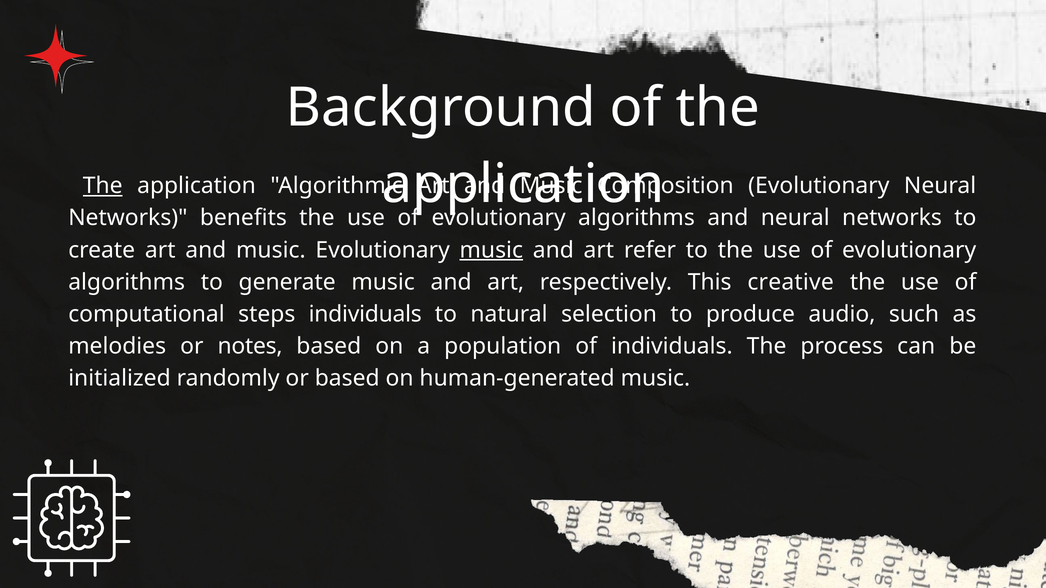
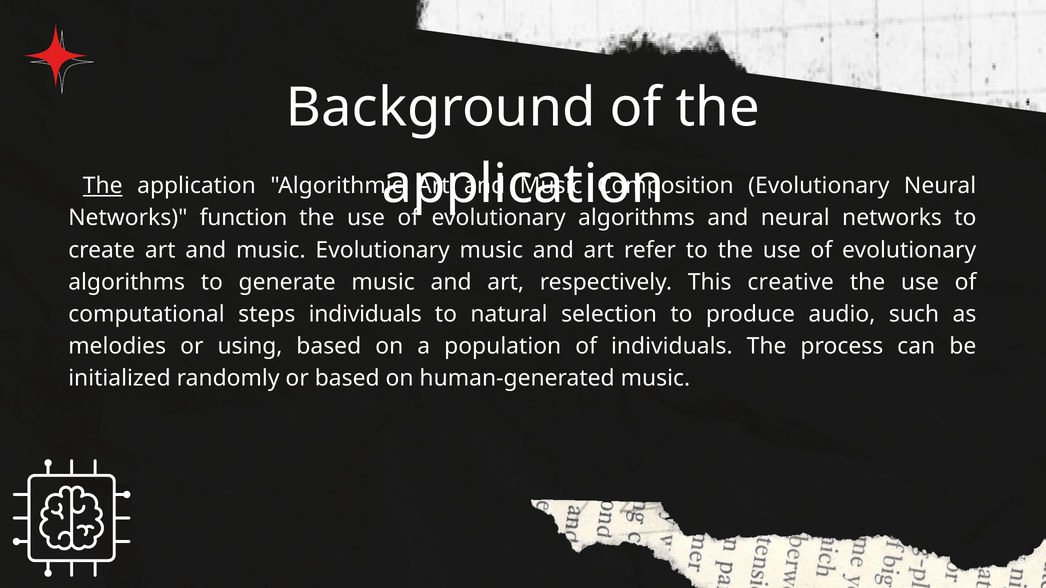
benefits: benefits -> function (243, 218)
music underline: present -> none (491, 250)
notes: notes -> using (250, 346)
